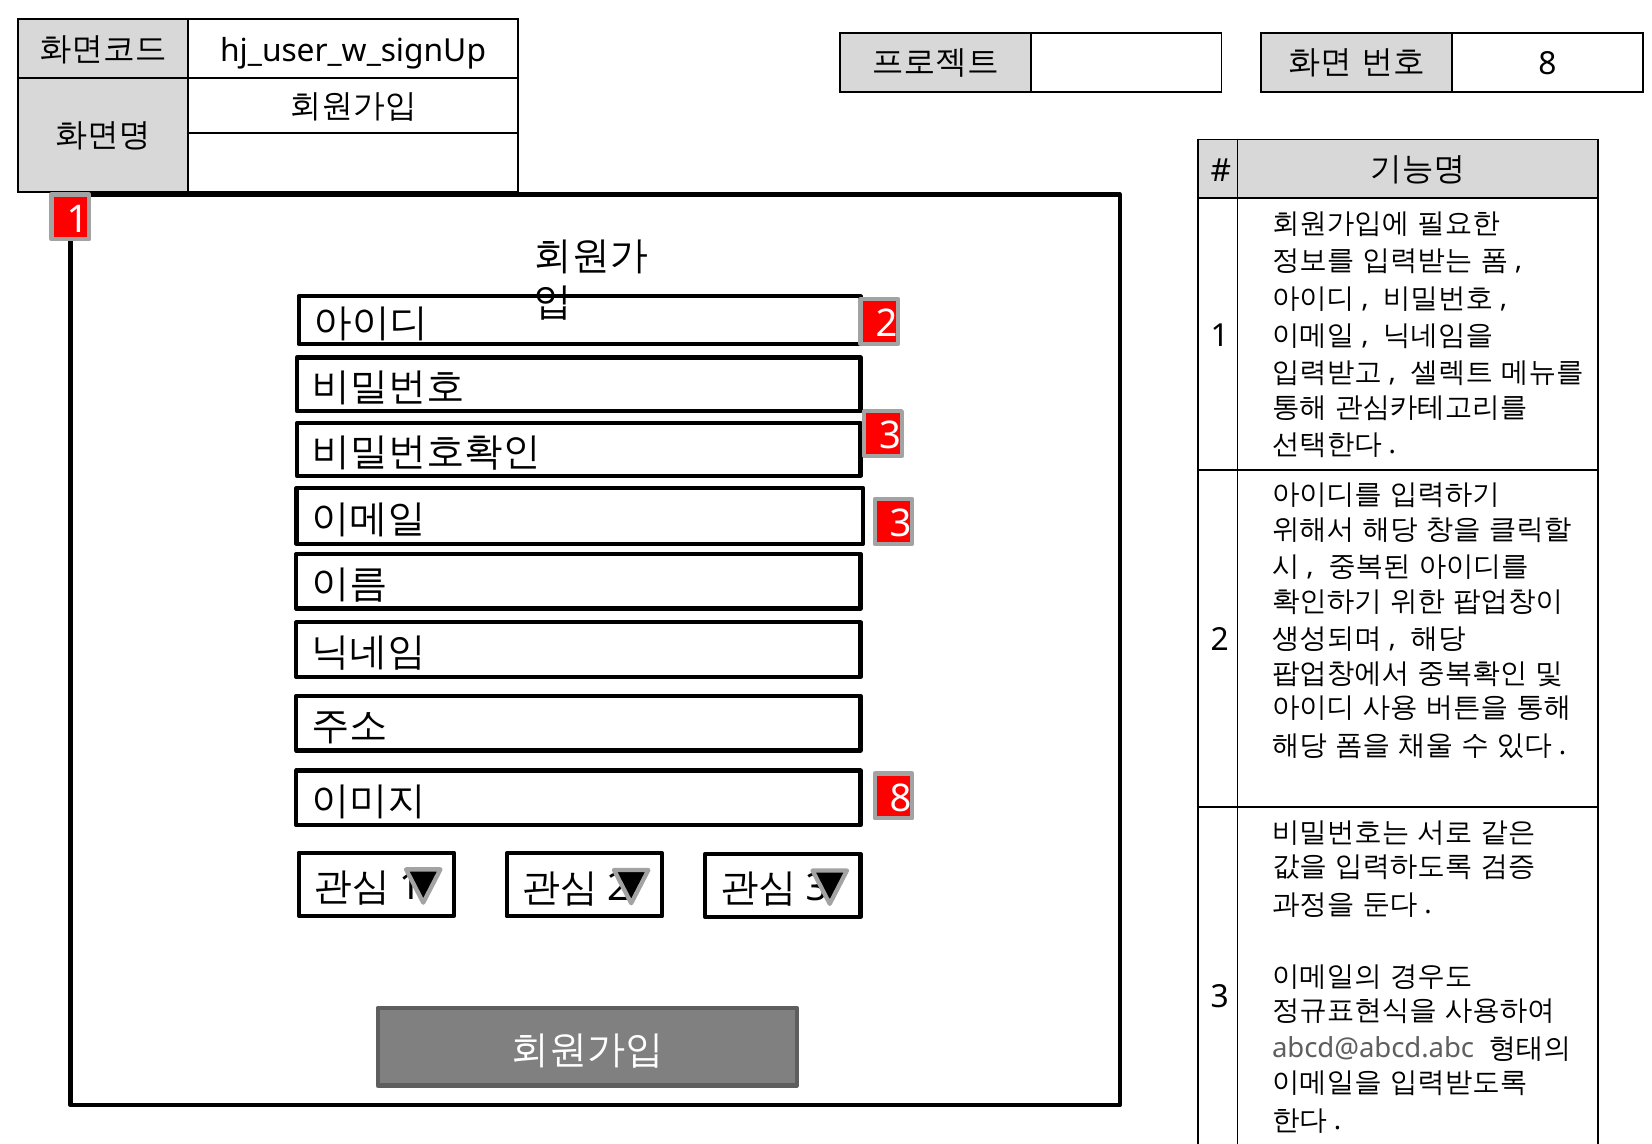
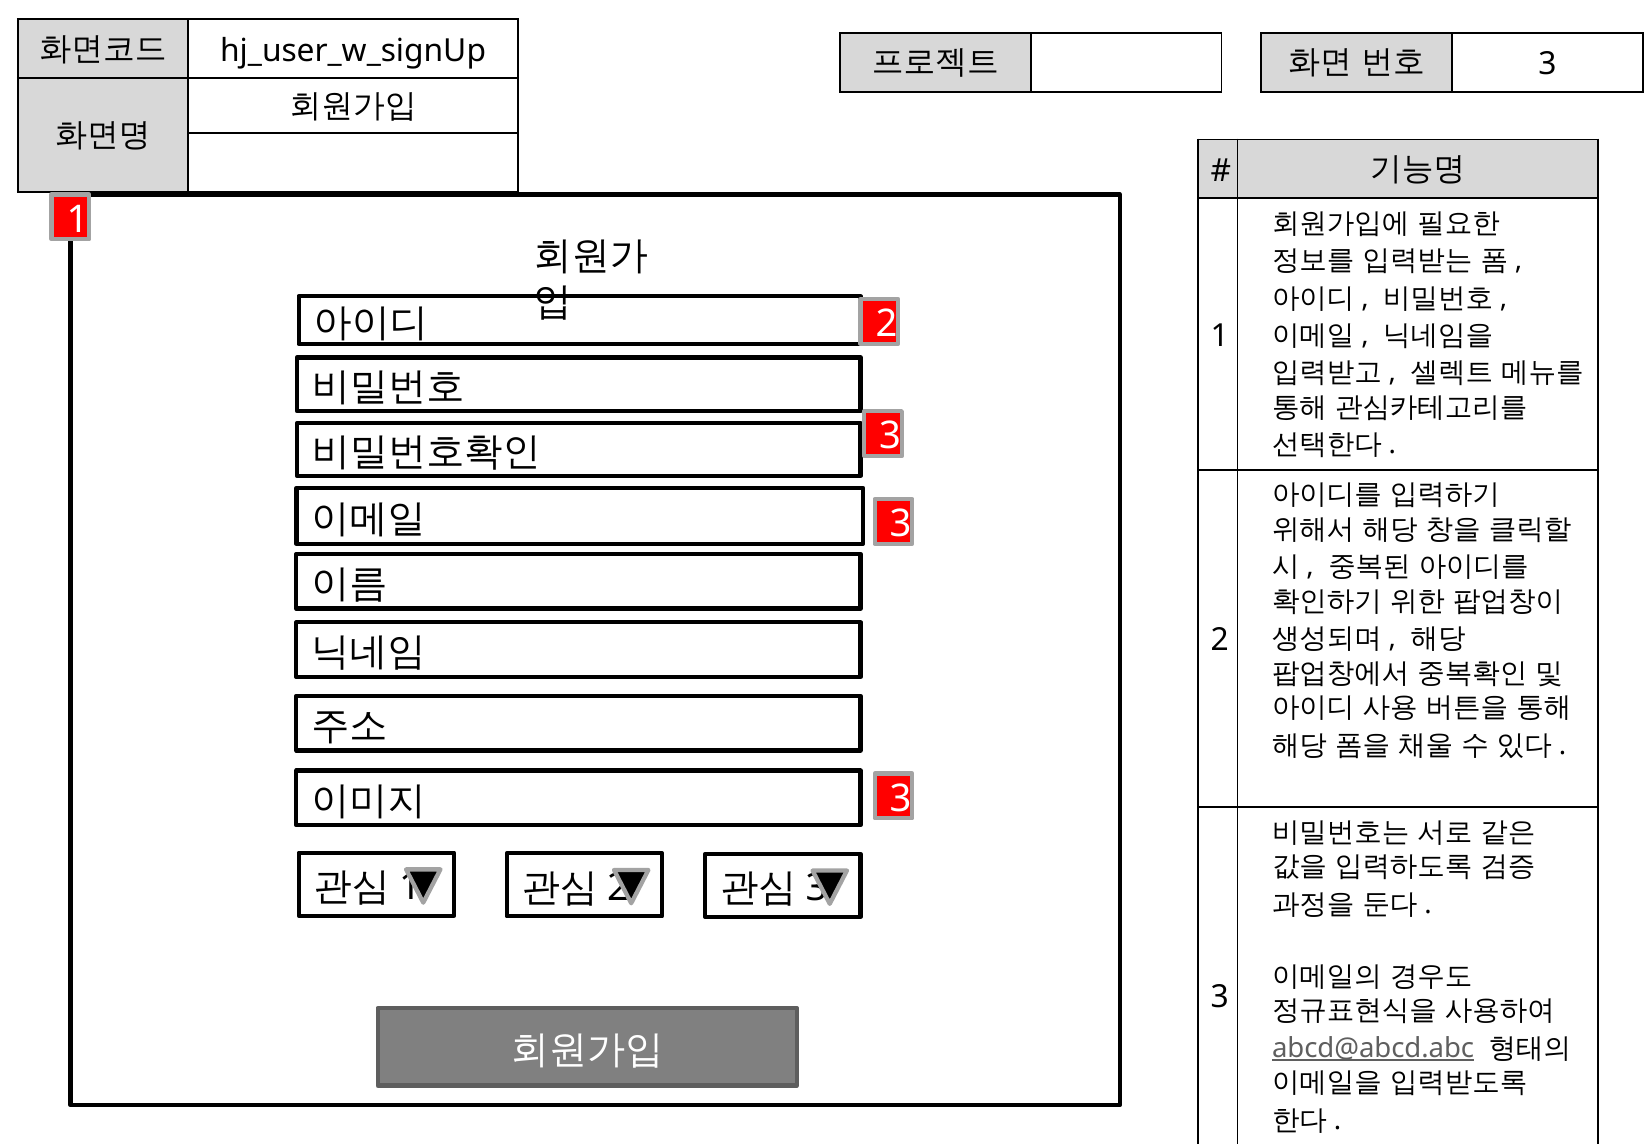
8: 8 -> 3 (1547, 64)
8: 8 -> 3 (901, 798)
abcd@abcd.abc underline: none -> present (1373, 1048)
